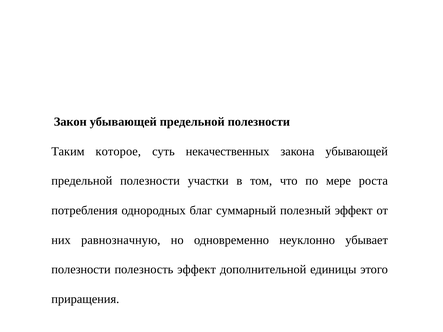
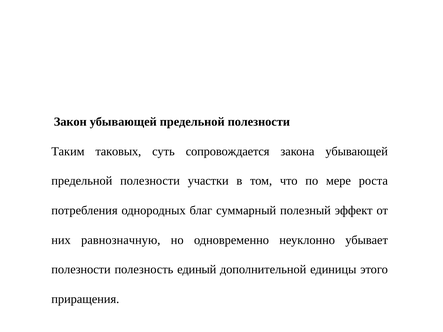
которое: которое -> таковых (118, 152)
некачественных: некачественных -> сопровождается (228, 152)
полезность эффект: эффект -> единый (197, 270)
